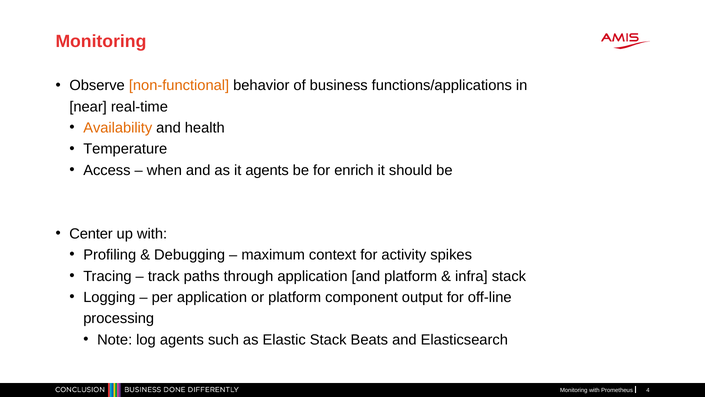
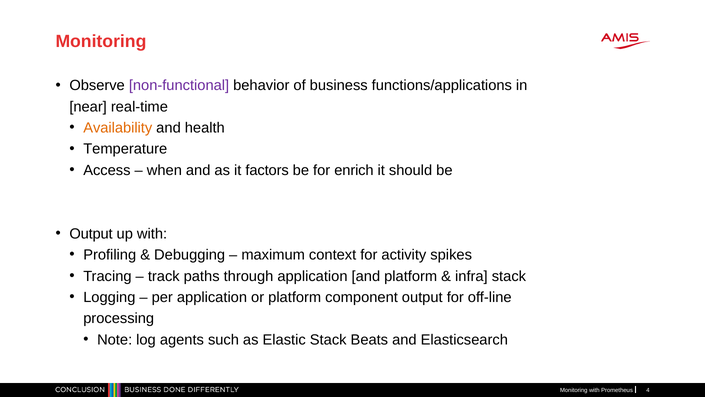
non-functional colour: orange -> purple (179, 86)
it agents: agents -> factors (267, 170)
Center: Center -> Output (91, 234)
